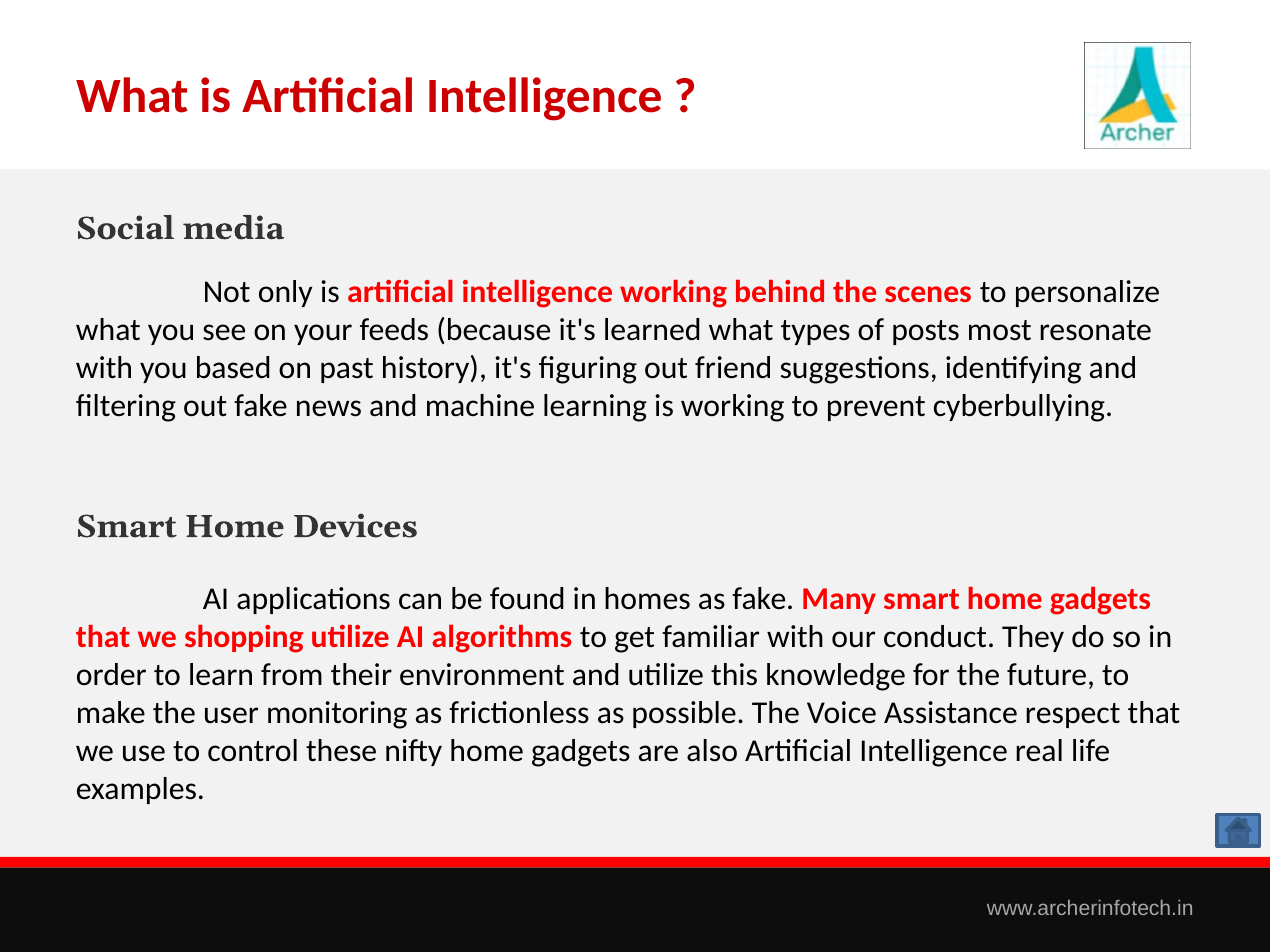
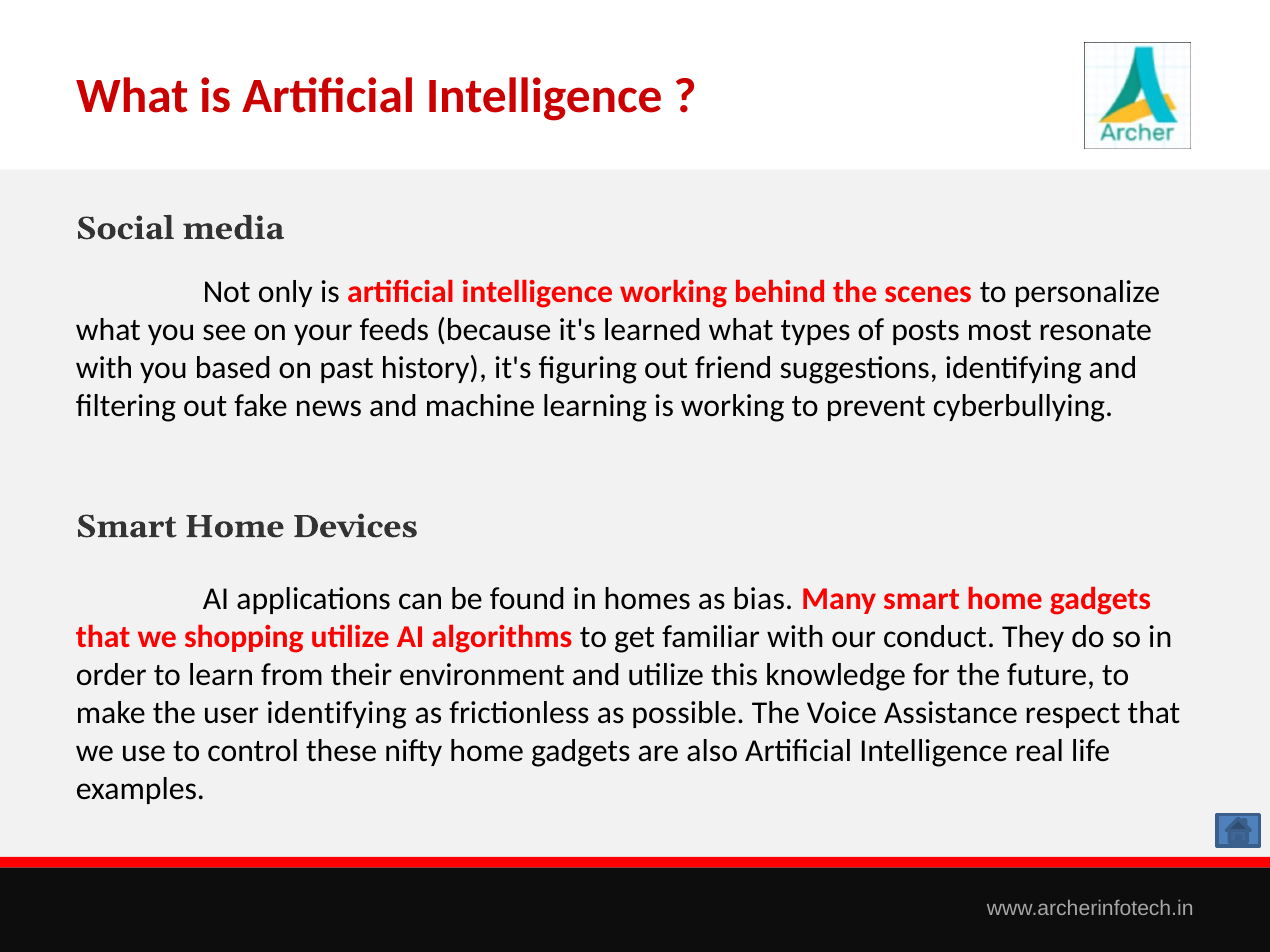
as fake: fake -> bias (763, 599)
user monitoring: monitoring -> identifying (337, 713)
